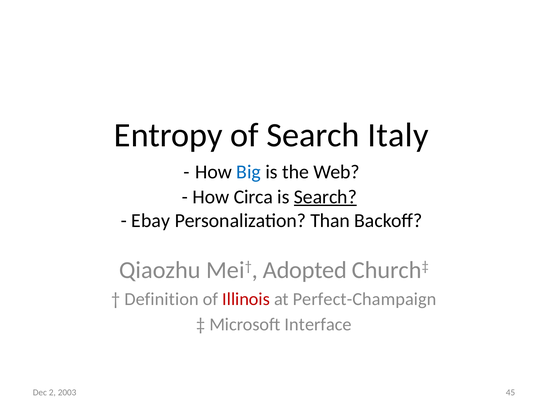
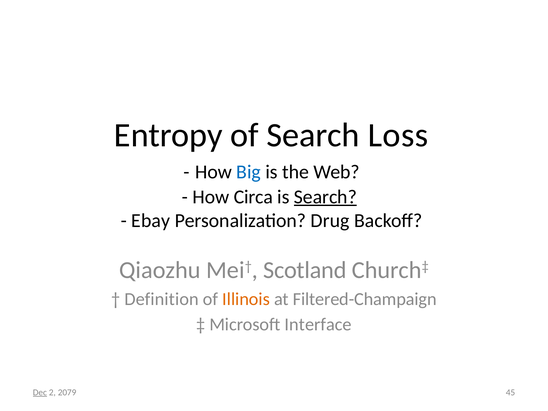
Italy: Italy -> Loss (398, 135)
Than: Than -> Drug (330, 221)
Adopted: Adopted -> Scotland (305, 270)
Illinois colour: red -> orange (246, 299)
Perfect-Champaign: Perfect-Champaign -> Filtered-Champaign (365, 299)
Dec underline: none -> present (40, 392)
2003: 2003 -> 2079 (67, 392)
